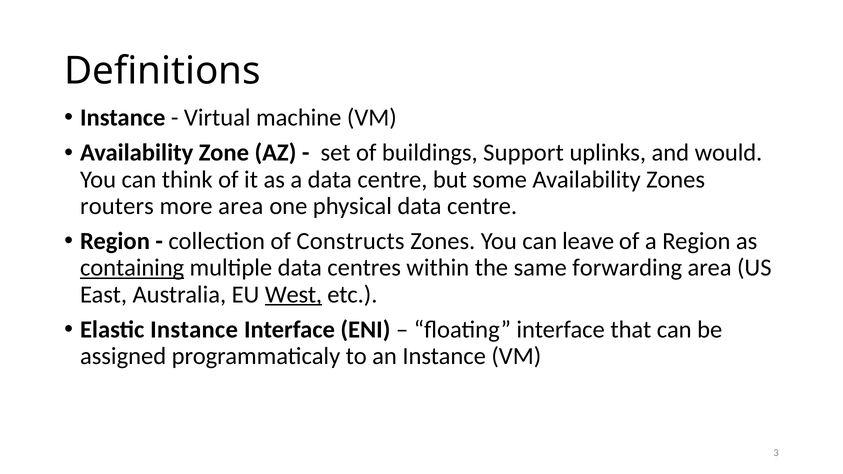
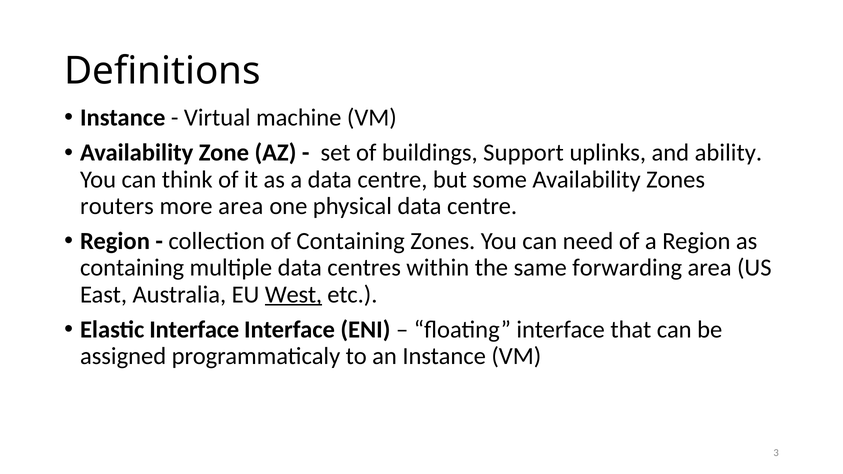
would: would -> ability (728, 153)
of Constructs: Constructs -> Containing (351, 241)
leave: leave -> need (588, 241)
containing underline: present -> none (132, 268)
Elastic Instance: Instance -> Interface (194, 330)
